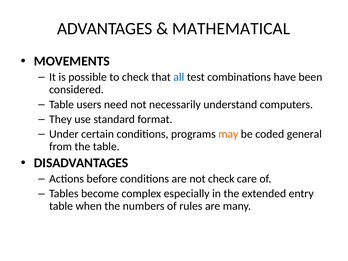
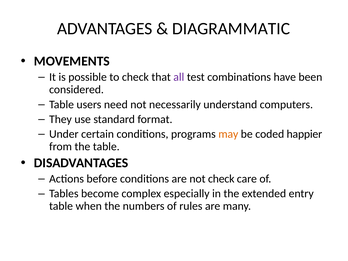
MATHEMATICAL: MATHEMATICAL -> DIAGRAMMATIC (231, 29)
all colour: blue -> purple (179, 77)
general: general -> happier (304, 134)
